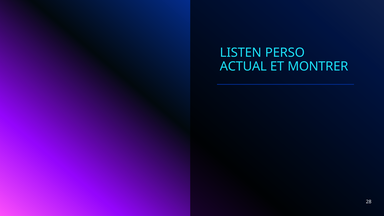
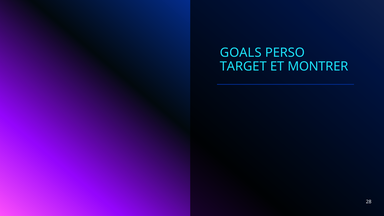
LISTEN: LISTEN -> GOALS (241, 53)
ACTUAL: ACTUAL -> TARGET (243, 66)
